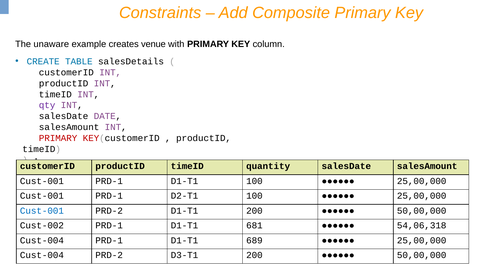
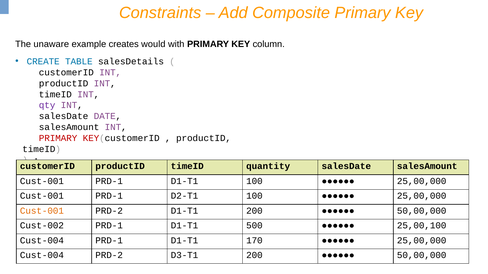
venue: venue -> would (153, 44)
Cust-001 colour: blue -> orange (42, 211)
681: 681 -> 500 (254, 226)
54,06,318: 54,06,318 -> 25,00,100 (422, 226)
689: 689 -> 170 (254, 241)
